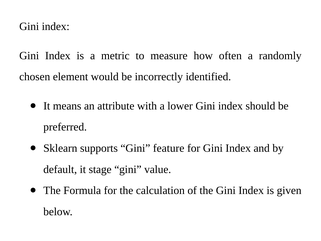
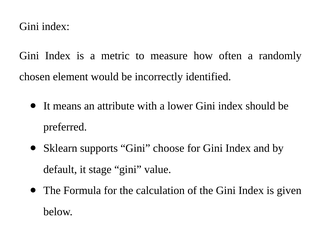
feature: feature -> choose (169, 148)
